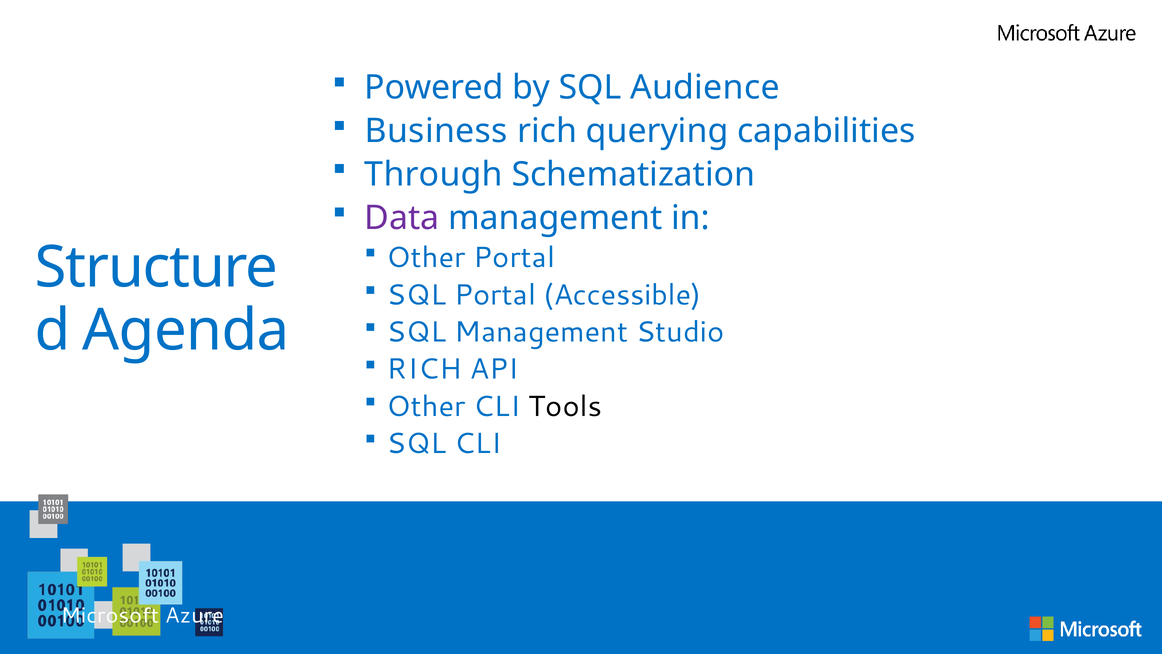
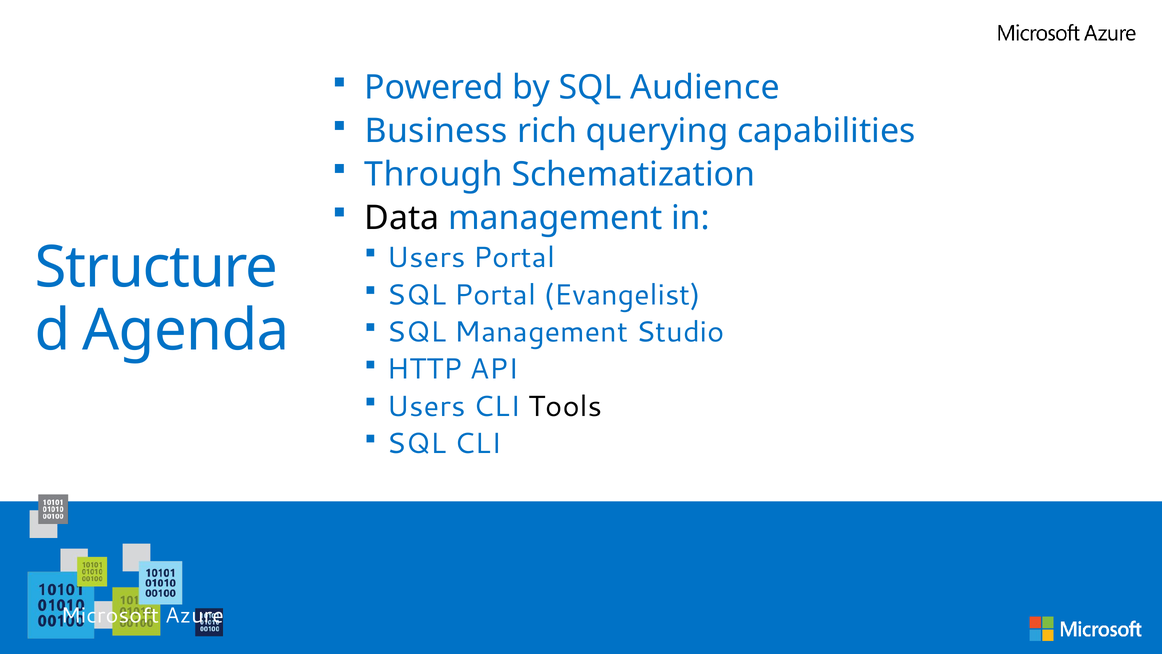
Data colour: purple -> black (402, 218)
Other: Other -> Users (426, 258)
Accessible: Accessible -> Evangelist (622, 295)
RICH: RICH -> HTTP (425, 369)
Other: Other -> Users (426, 406)
